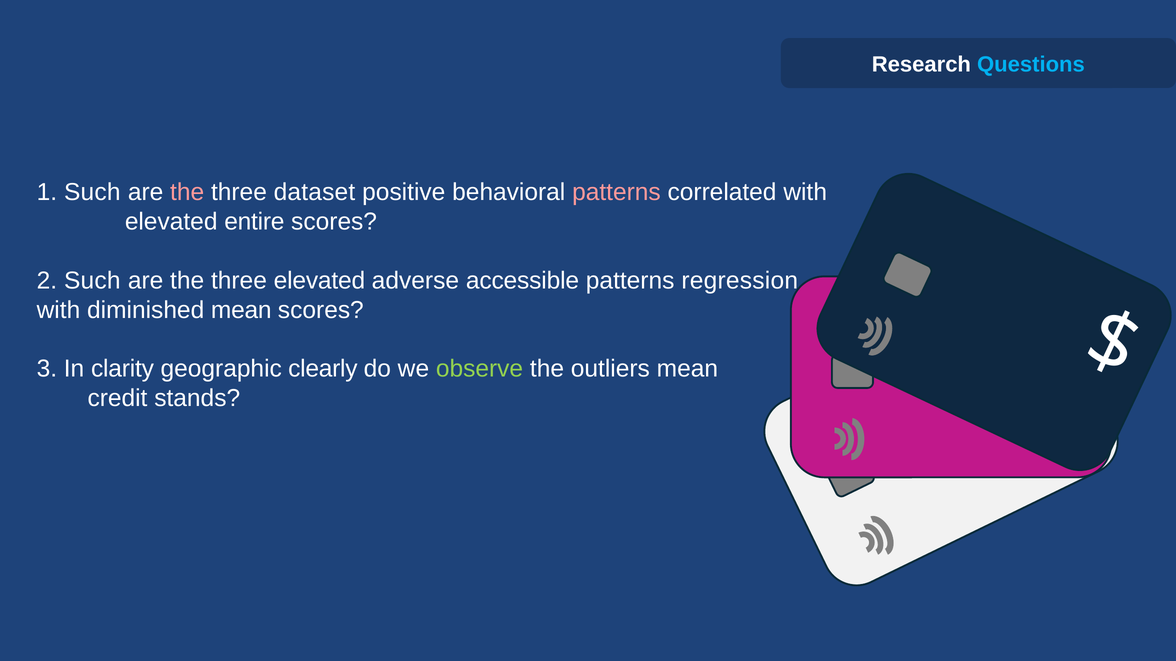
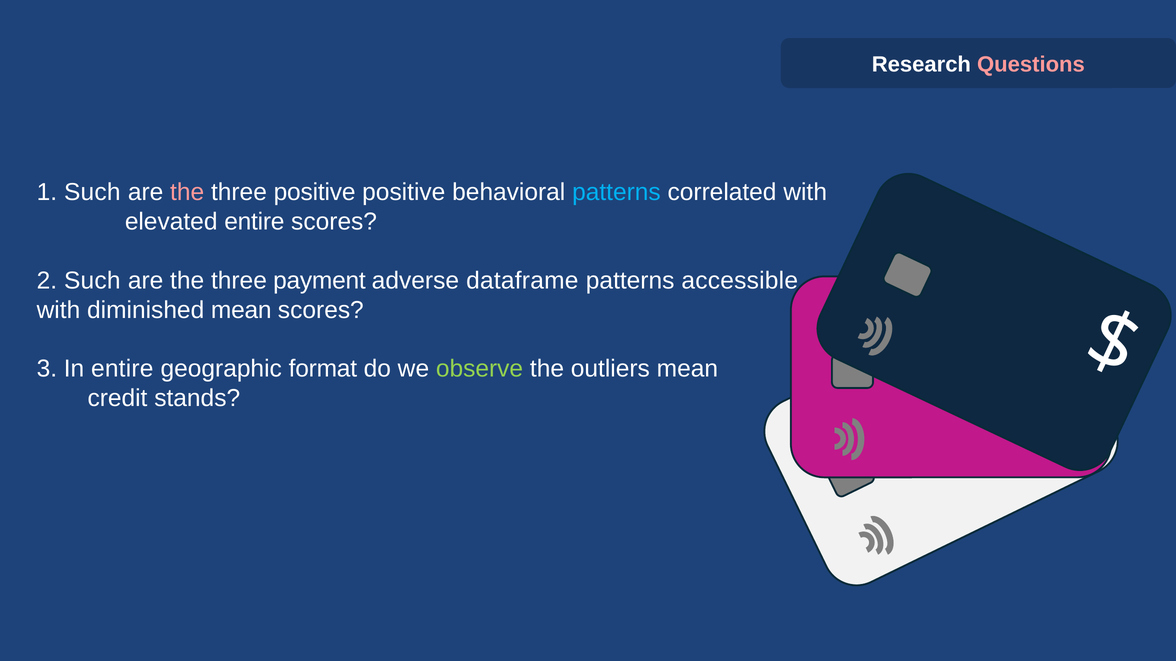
Questions colour: light blue -> pink (1031, 65)
three dataset: dataset -> positive (315, 193)
patterns colour: pink -> light blue (616, 193)
three elevated: elevated -> payment (319, 281)
accessible: accessible -> dataframe (522, 281)
regression: regression -> accessible (740, 281)
In clarity: clarity -> entire (122, 369)
clearly: clearly -> format (323, 369)
